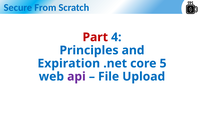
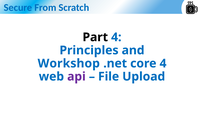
Part colour: red -> black (95, 37)
Expiration: Expiration -> Workshop (69, 63)
core 5: 5 -> 4 (163, 63)
